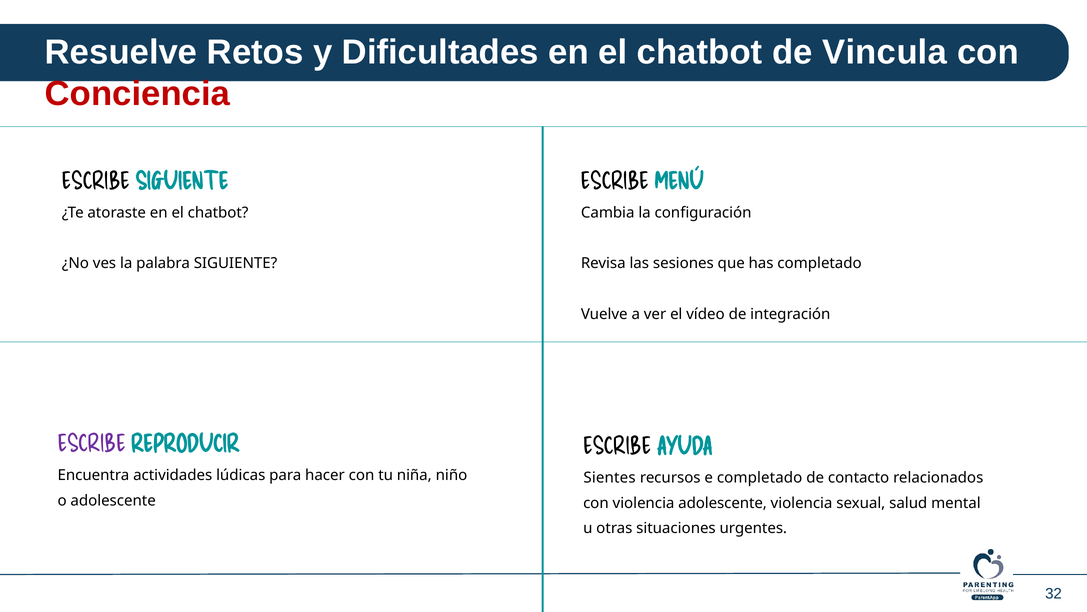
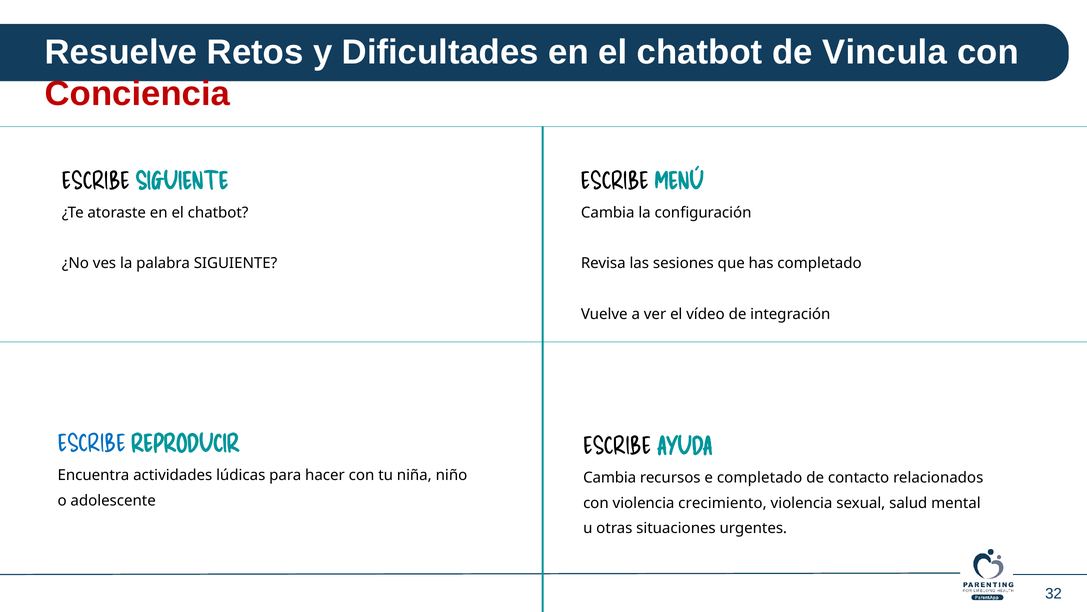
ESCRIBE colour: purple -> blue (92, 444)
Sientes: Sientes -> Cambia (610, 477)
violencia adolescente: adolescente -> crecimiento (722, 503)
